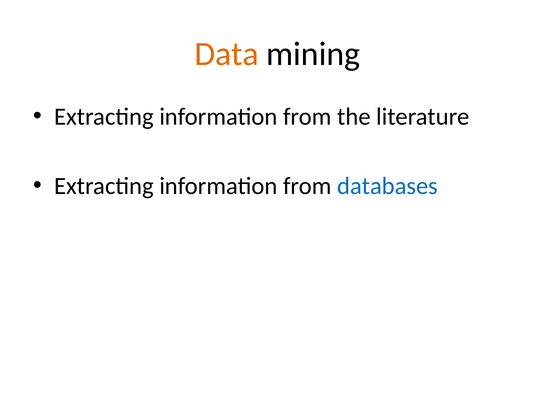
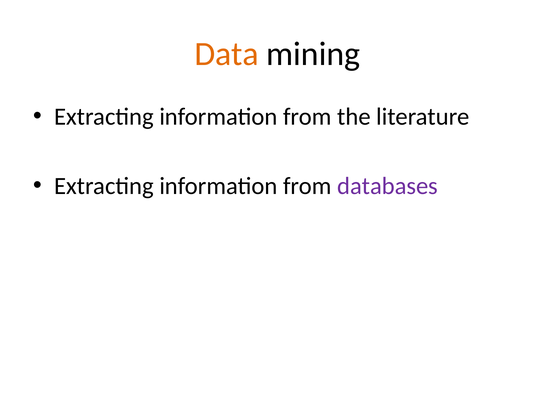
databases colour: blue -> purple (388, 186)
